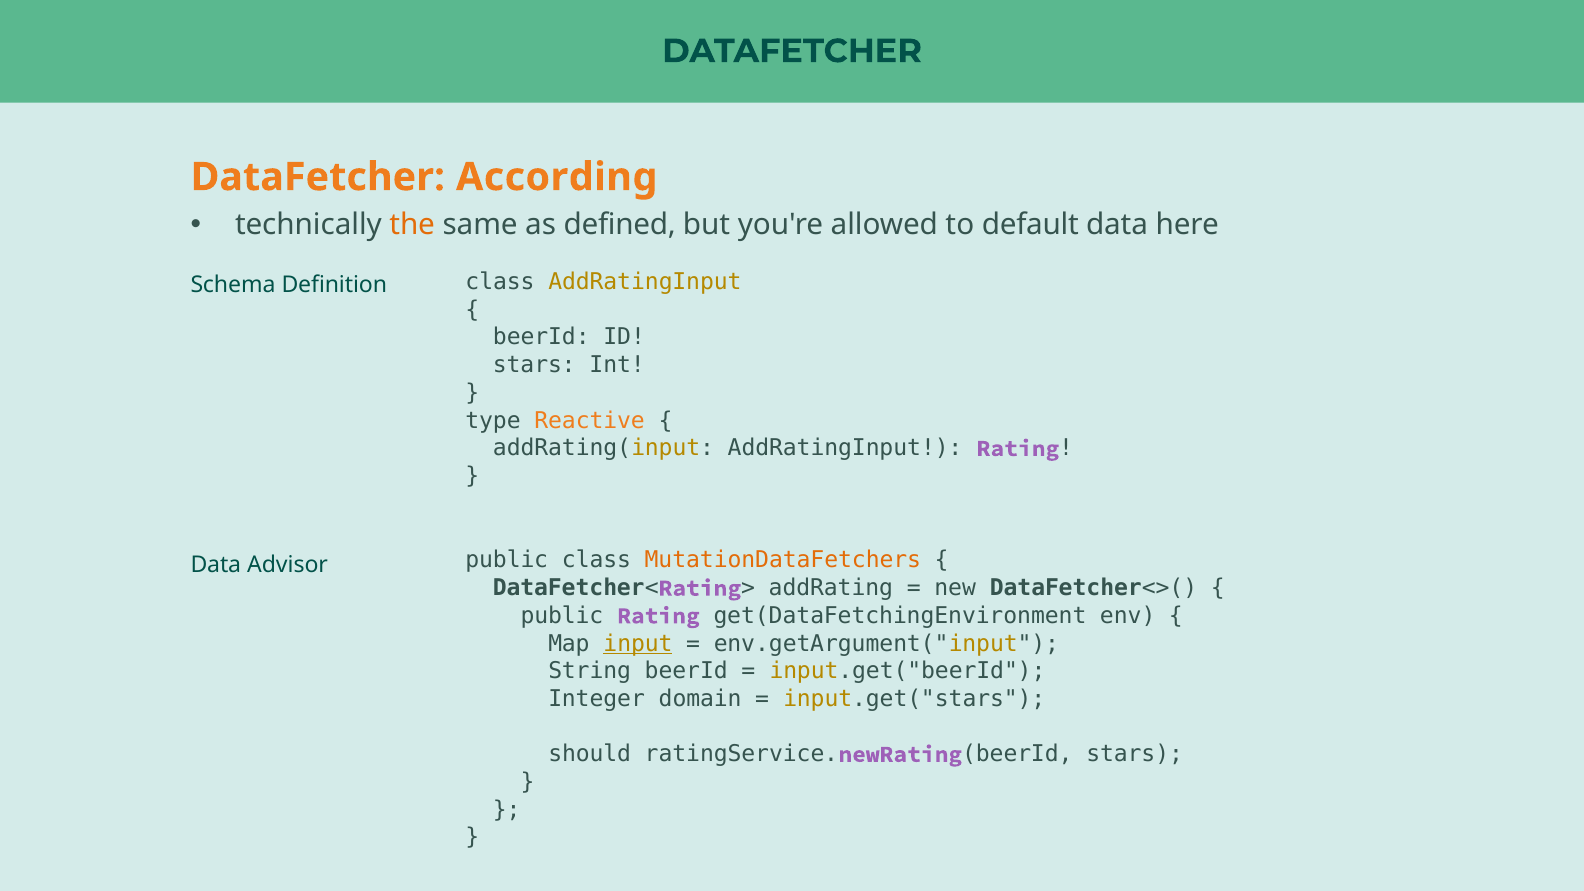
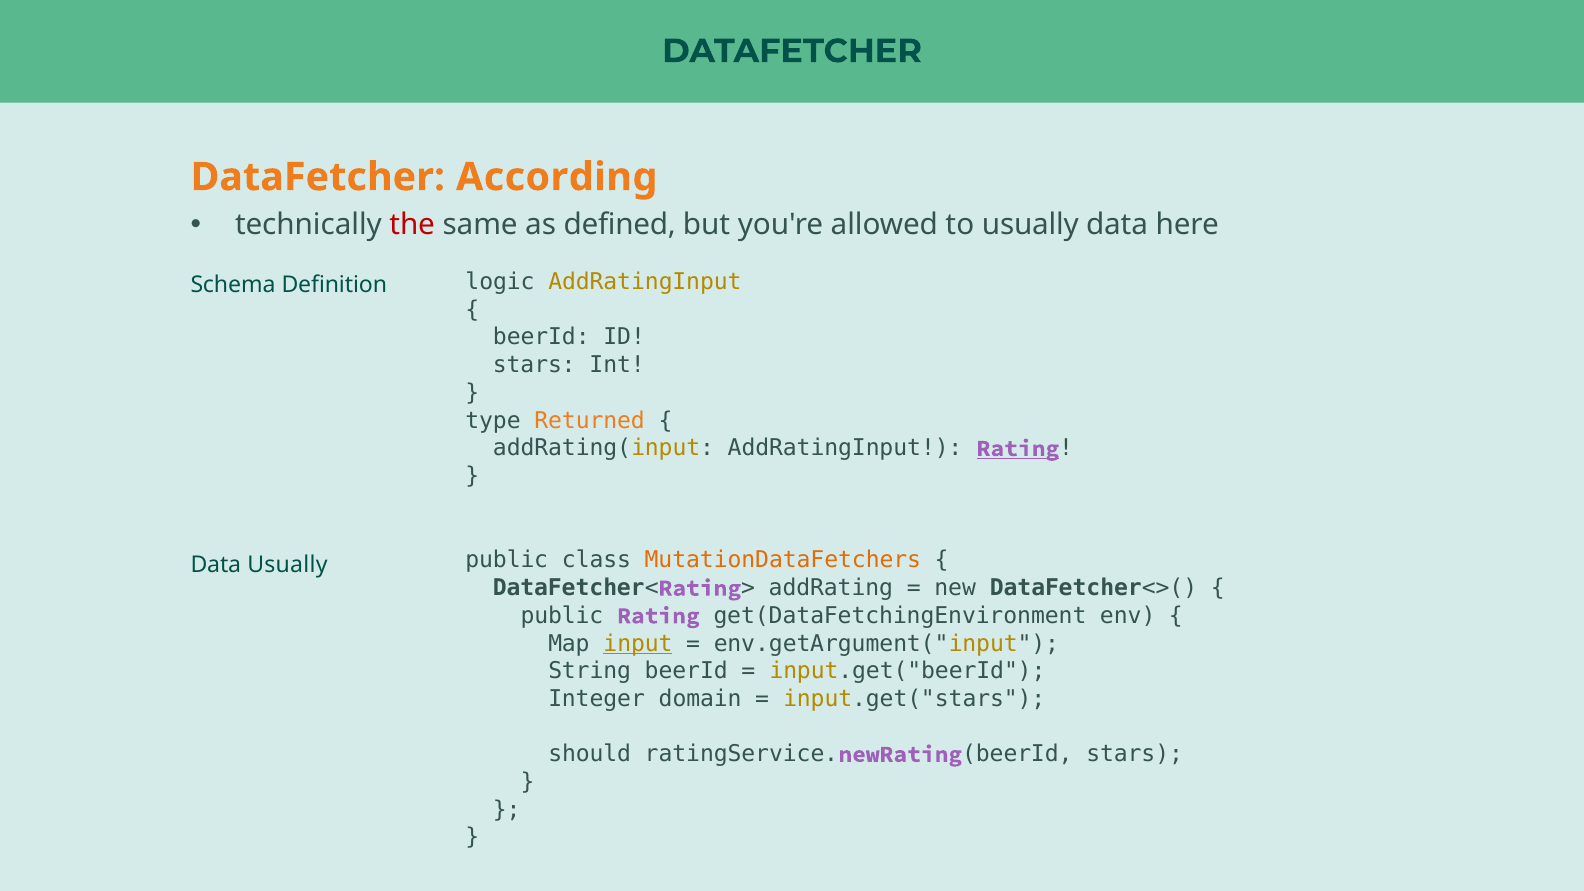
the colour: orange -> red (412, 225)
to default: default -> usually (1030, 225)
class: class -> logic (500, 282)
Reactive: Reactive -> Returned (590, 421)
Rating underline: none -> present (1018, 448)
Data Advisor: Advisor -> Usually (287, 565)
